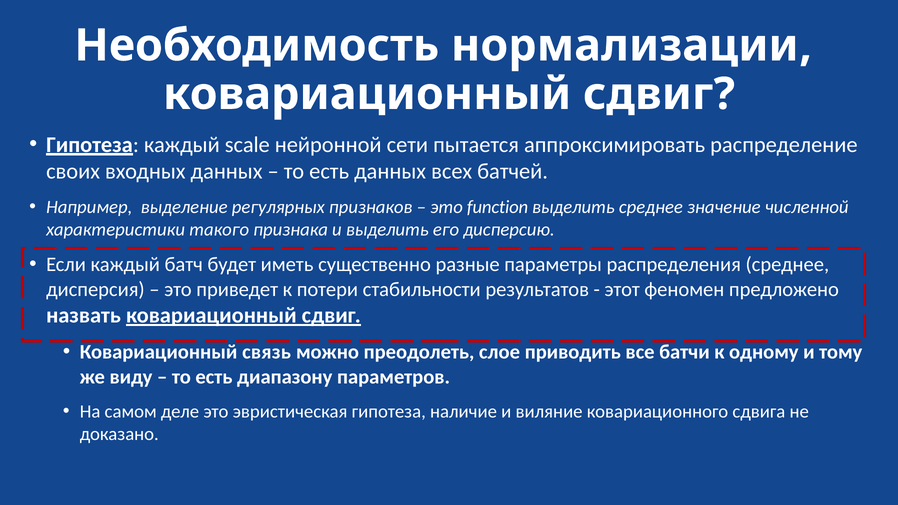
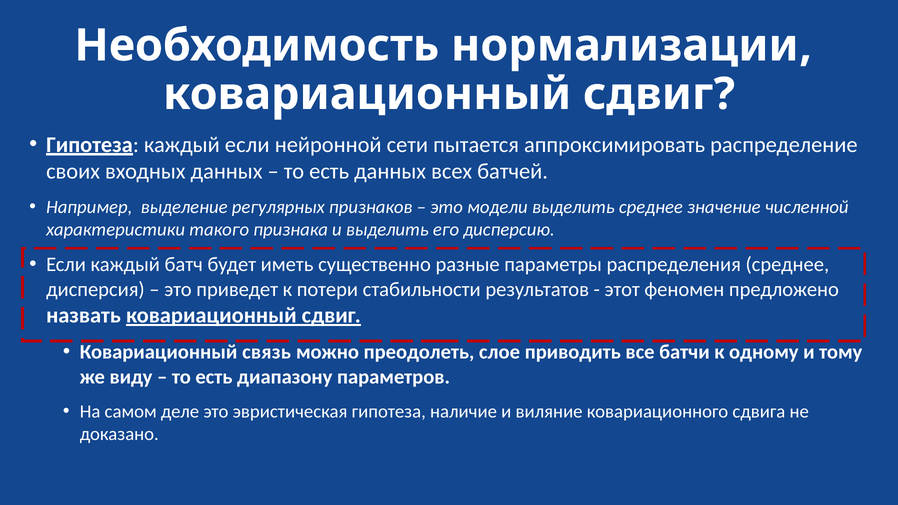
каждый scale: scale -> если (247, 145)
function: function -> модели (497, 207)
